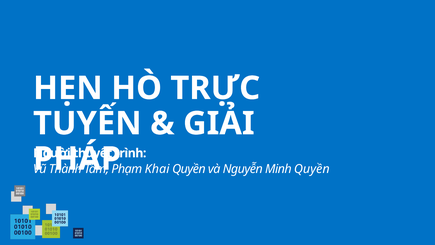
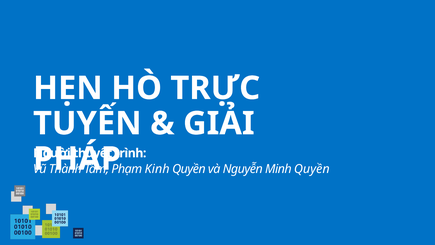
Khai: Khai -> Kinh (157, 169)
